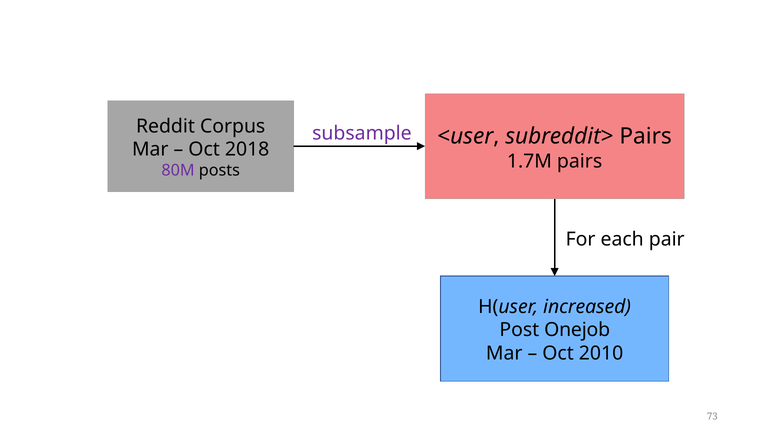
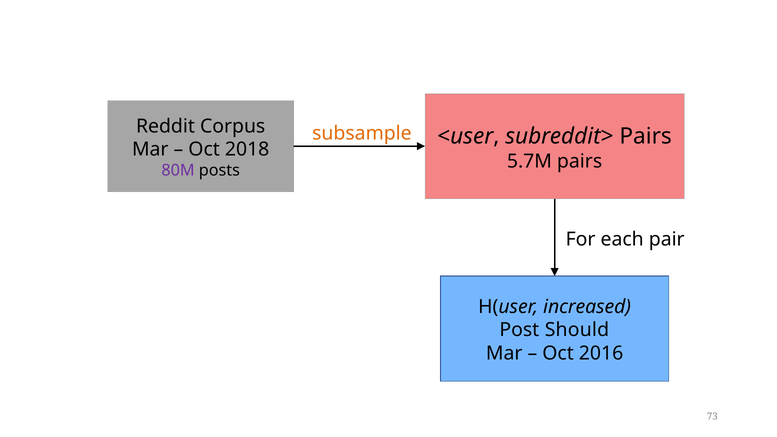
subsample colour: purple -> orange (362, 133)
1.7M: 1.7M -> 5.7M (529, 161)
Onejob: Onejob -> Should (577, 330)
2010: 2010 -> 2016 (601, 353)
